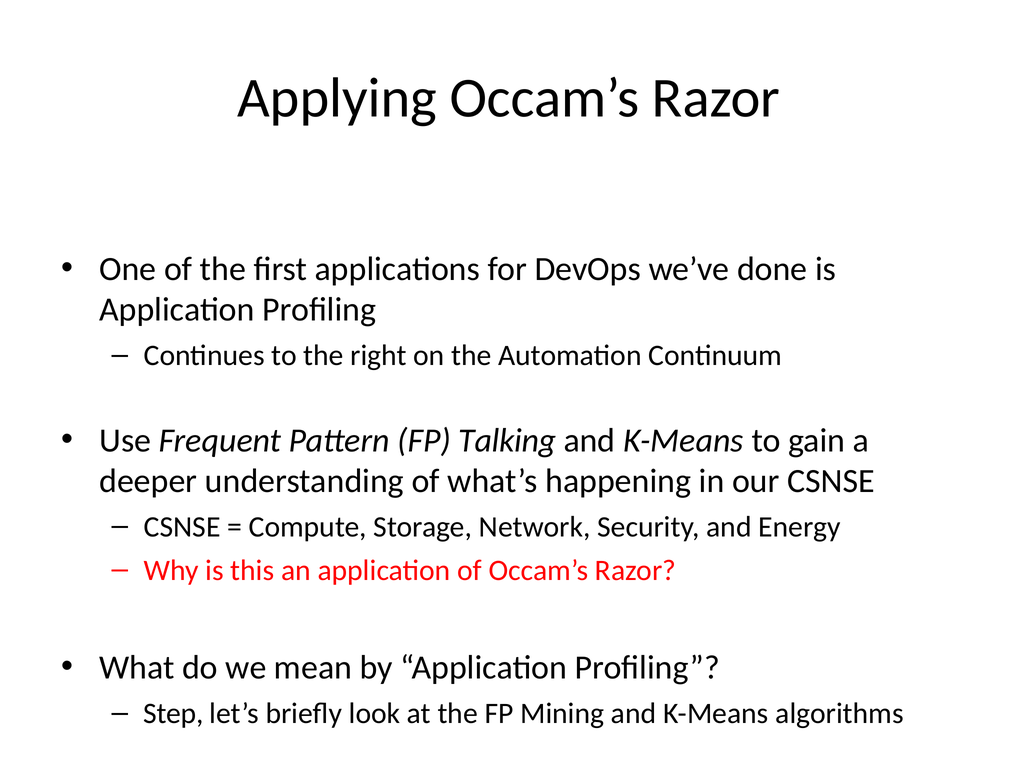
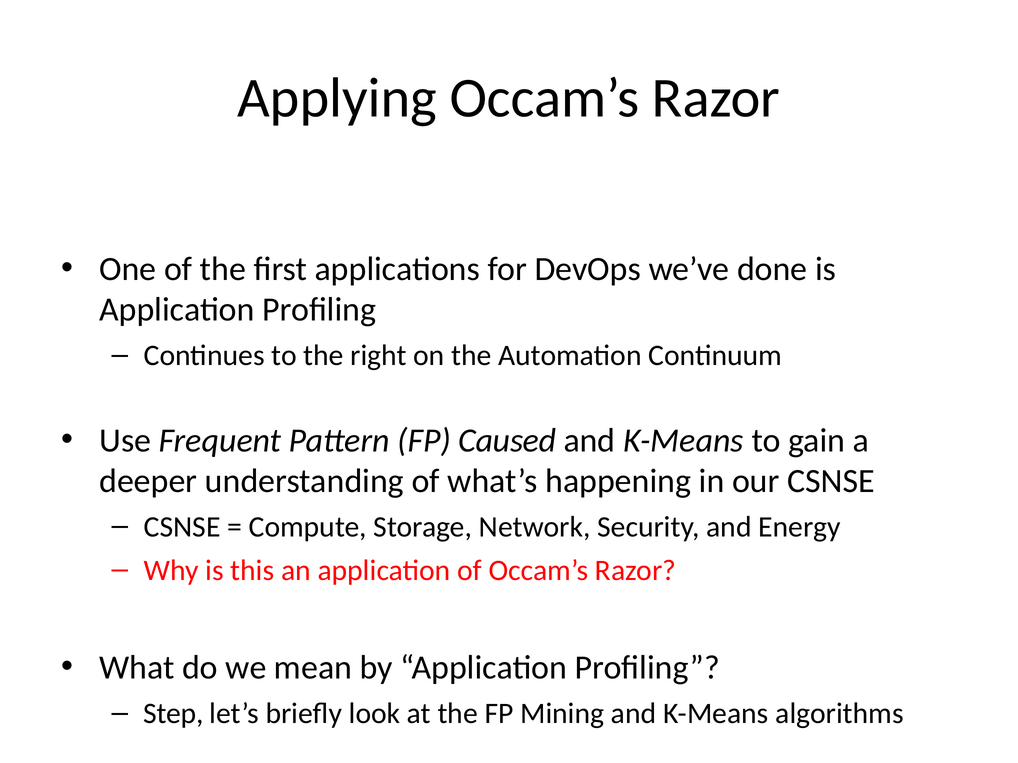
Talking: Talking -> Caused (507, 441)
